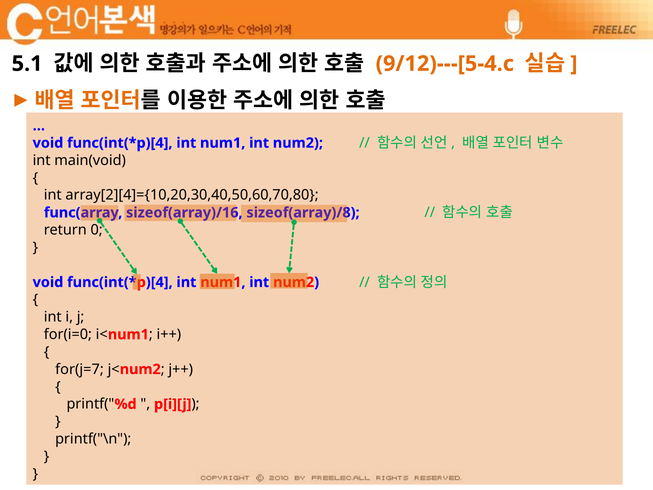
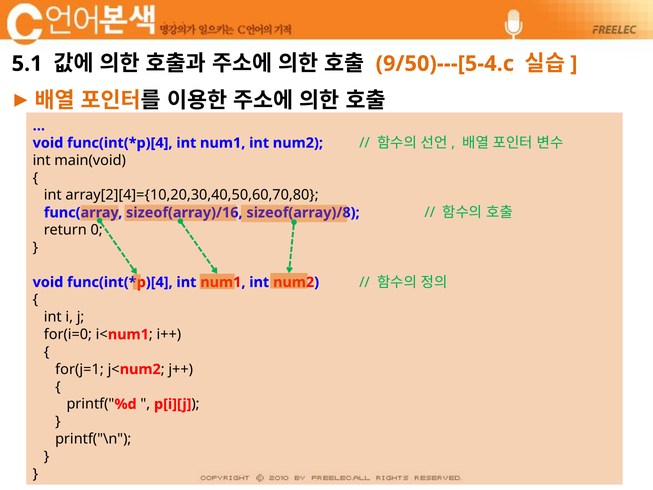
9/12)---[5-4.c: 9/12)---[5-4.c -> 9/50)---[5-4.c (445, 64)
for(j=7: for(j=7 -> for(j=1 (79, 369)
